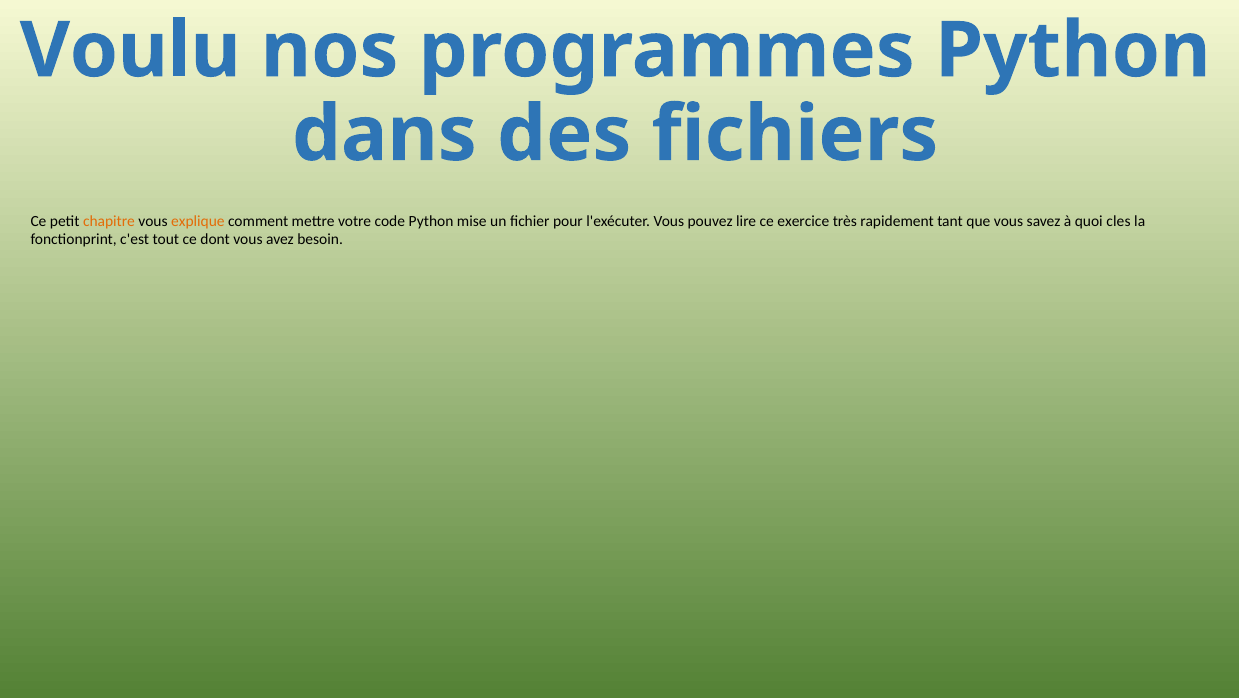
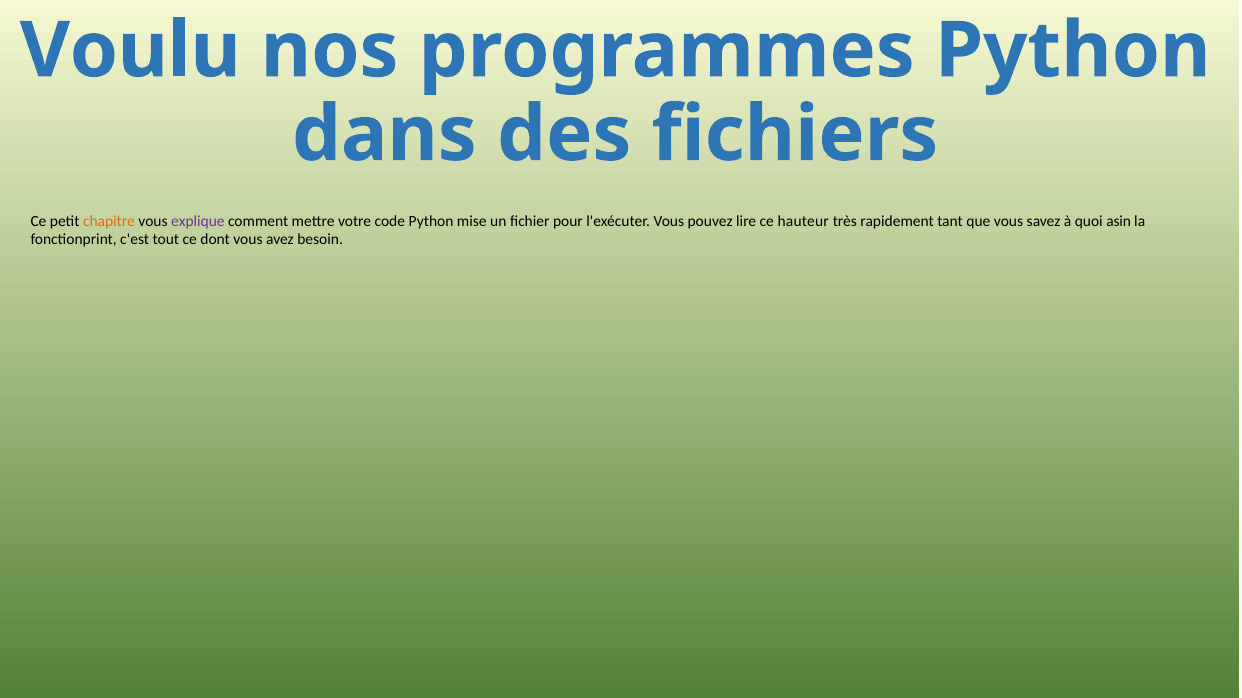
explique colour: orange -> purple (198, 221)
exercice: exercice -> hauteur (803, 221)
cles: cles -> asin (1119, 221)
